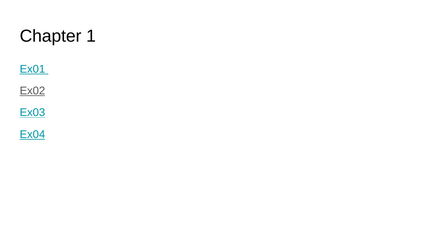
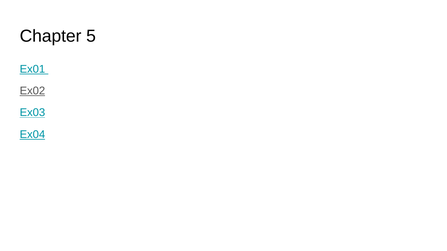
1: 1 -> 5 (91, 36)
